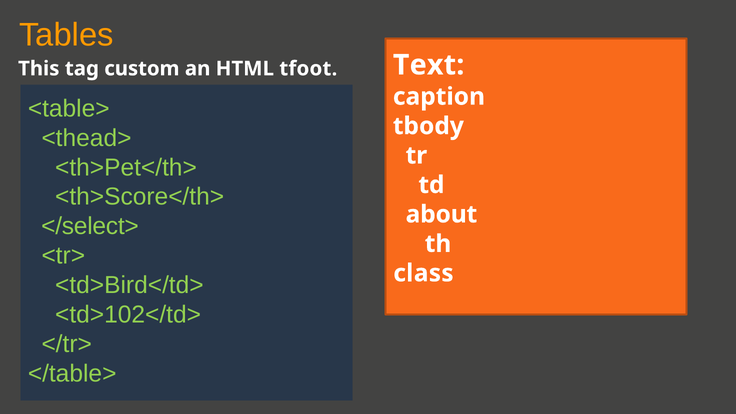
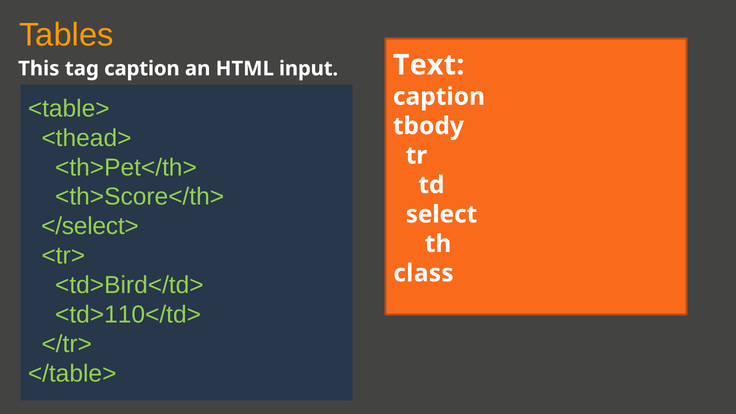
tag custom: custom -> caption (142, 69)
tfoot: tfoot -> input (309, 69)
about: about -> select (441, 214)
<td>102</td>: <td>102</td> -> <td>110</td> (128, 315)
